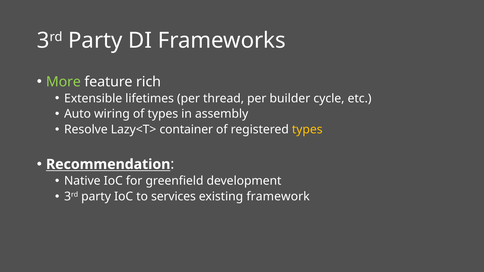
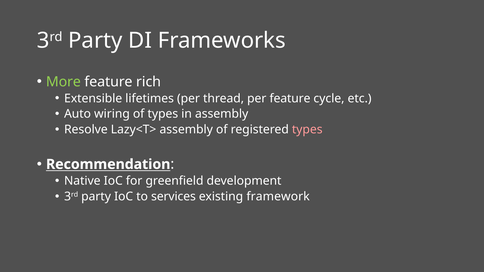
per builder: builder -> feature (290, 99)
Lazy<T> container: container -> assembly (186, 130)
types colour: yellow -> pink (307, 130)
